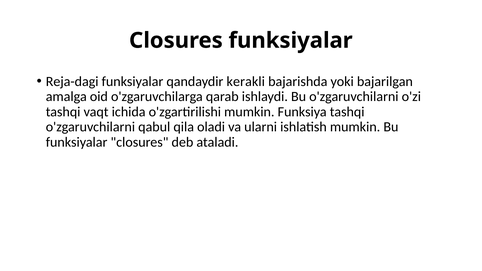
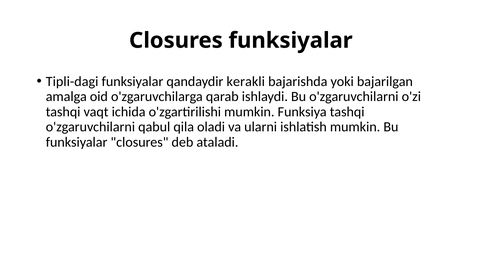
Reja-dagi: Reja-dagi -> Tipli-dagi (72, 81)
